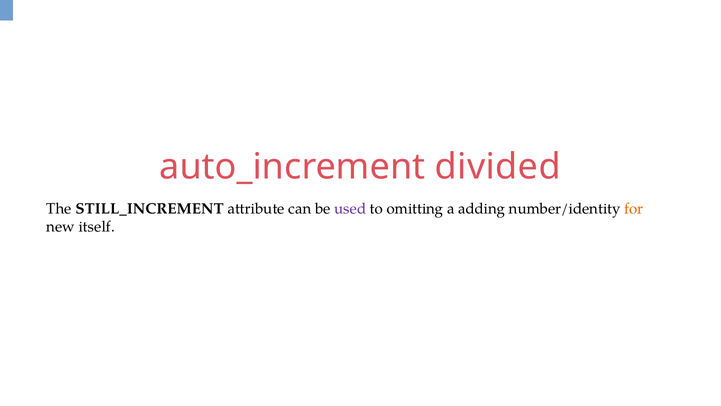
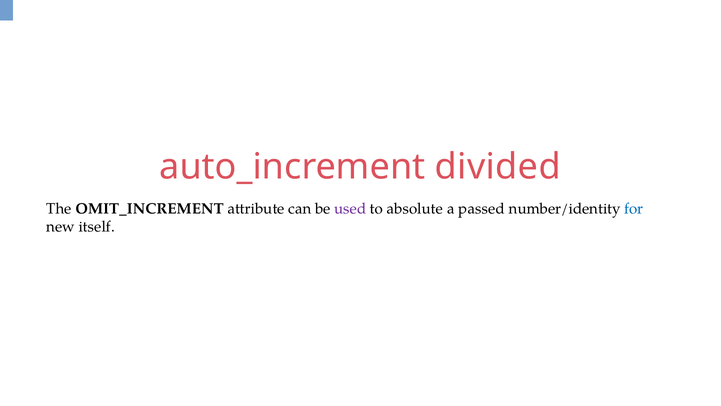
STILL_INCREMENT: STILL_INCREMENT -> OMIT_INCREMENT (150, 208)
omitting: omitting -> absolute (415, 208)
adding: adding -> passed (482, 208)
for colour: orange -> blue (634, 208)
